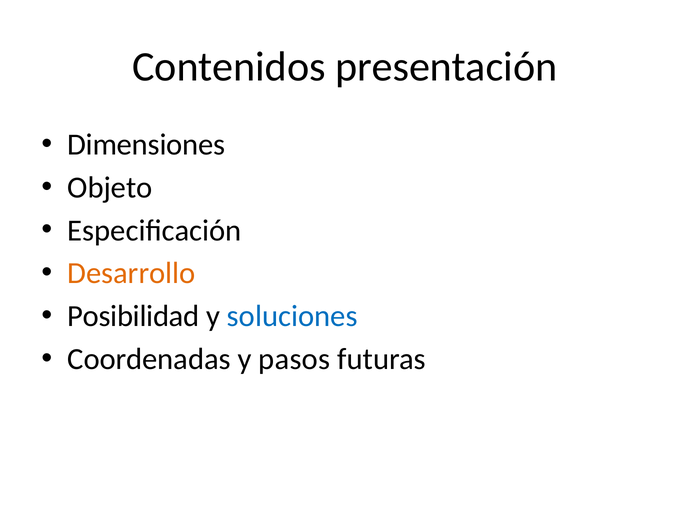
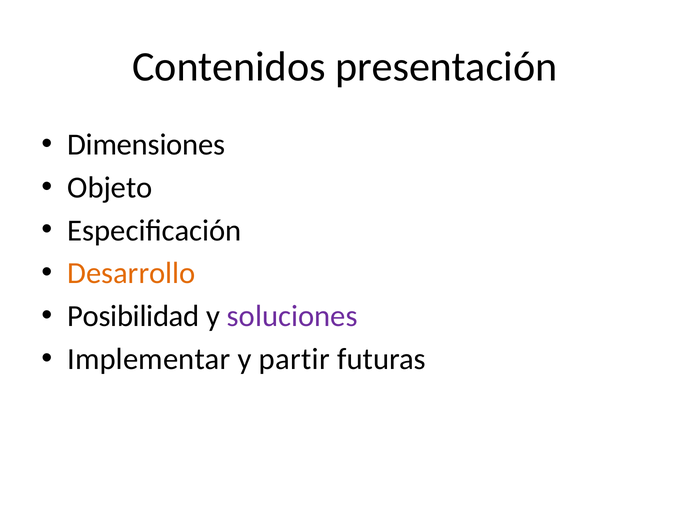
soluciones colour: blue -> purple (292, 317)
Coordenadas: Coordenadas -> Implementar (149, 359)
pasos: pasos -> partir (294, 359)
